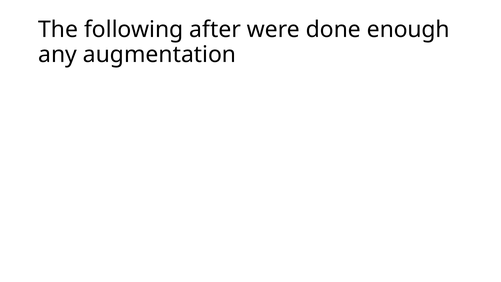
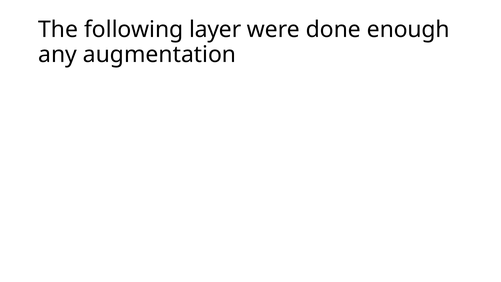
after: after -> layer (215, 30)
